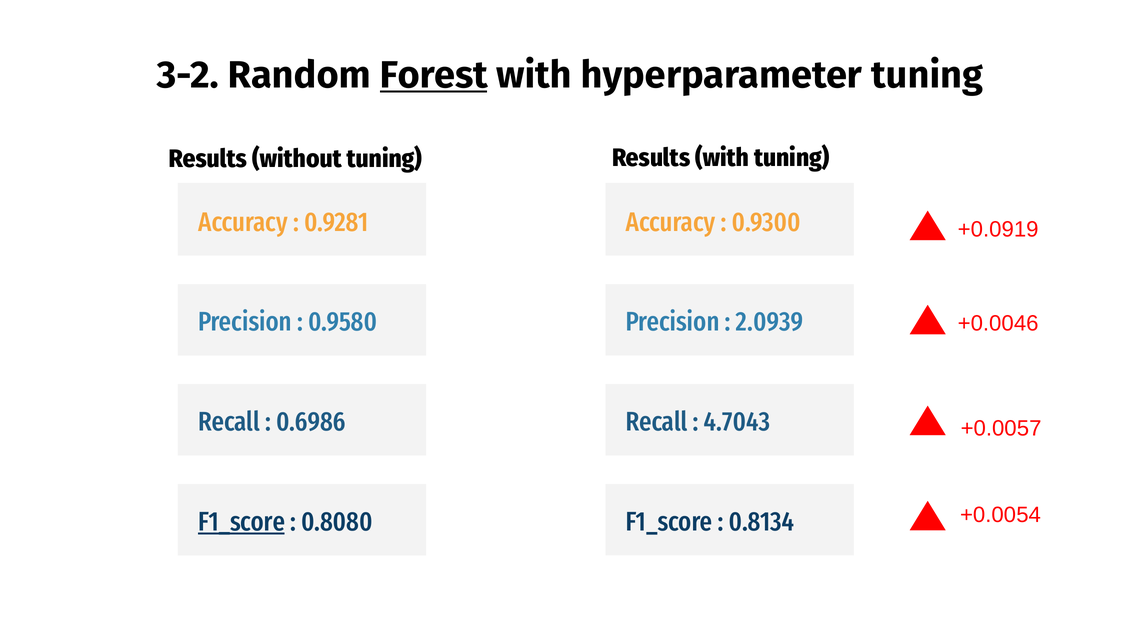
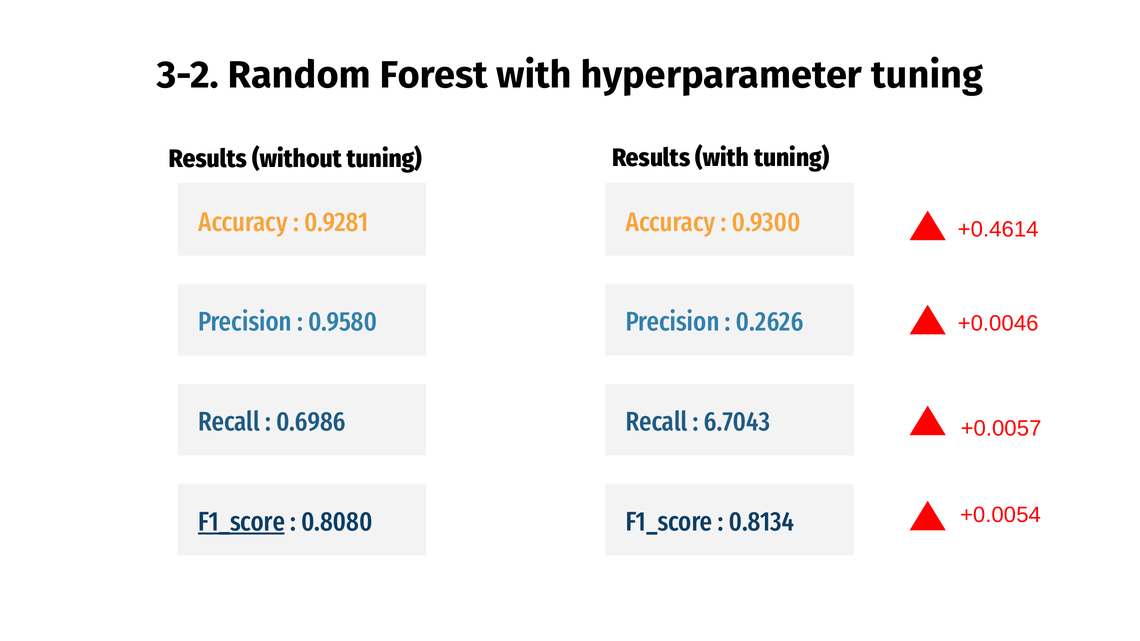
Forest underline: present -> none (434, 75)
+0.0919: +0.0919 -> +0.4614 (998, 229)
2.0939: 2.0939 -> 0.2626 (770, 322)
4.7043: 4.7043 -> 6.7043 (737, 422)
